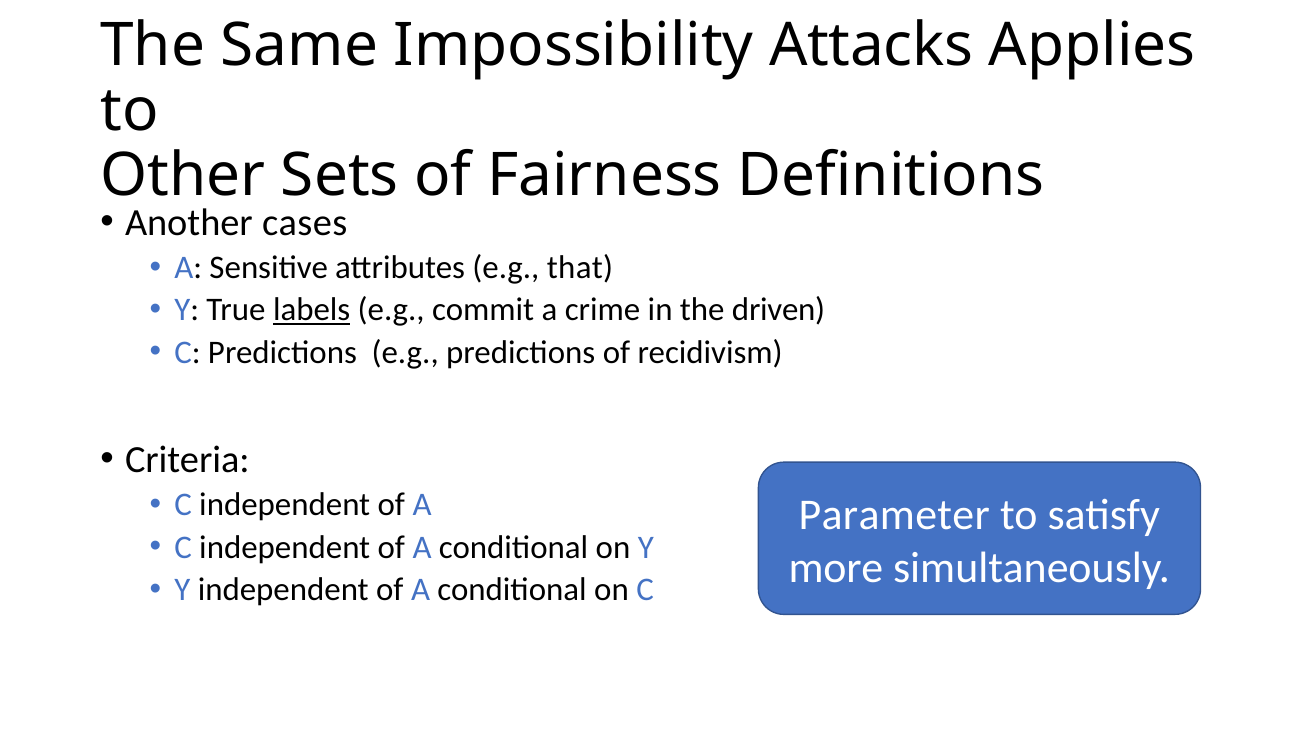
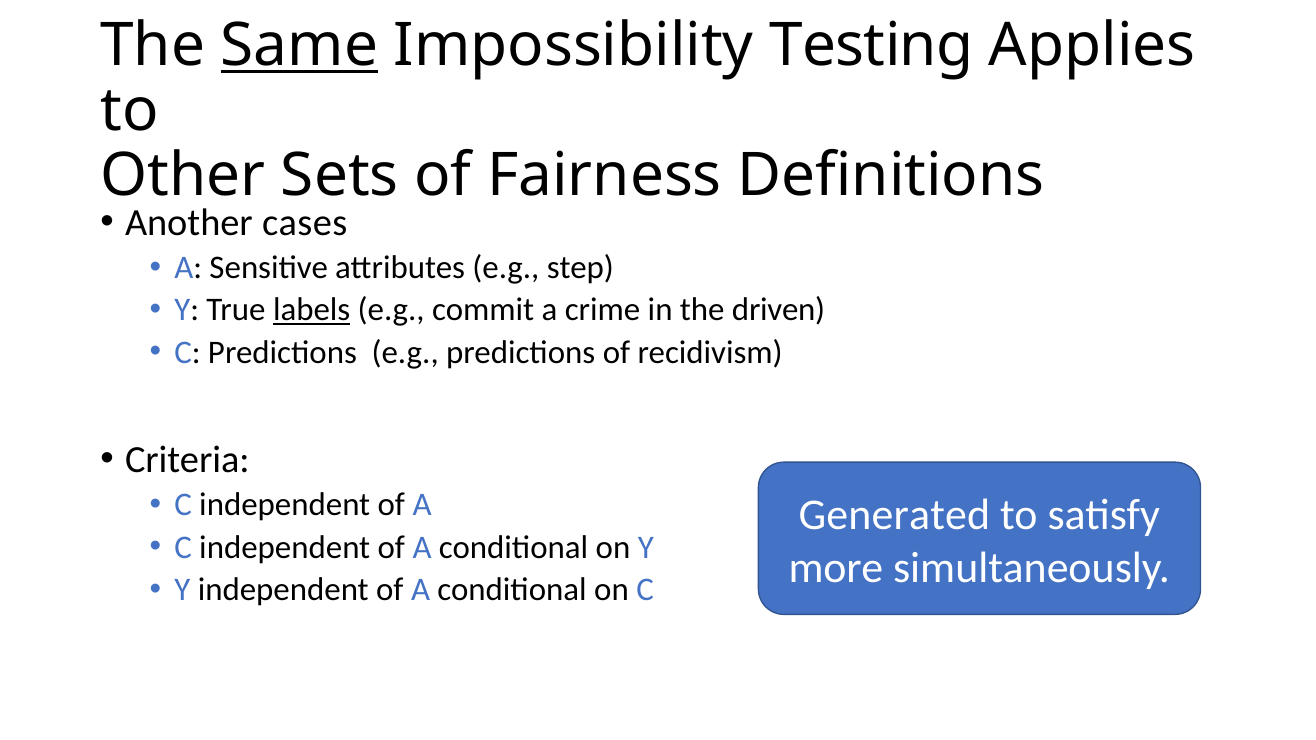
Same underline: none -> present (299, 45)
Attacks: Attacks -> Testing (871, 45)
that: that -> step (580, 268)
Parameter: Parameter -> Generated (894, 515)
